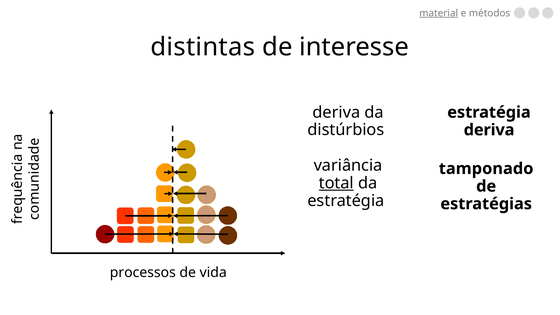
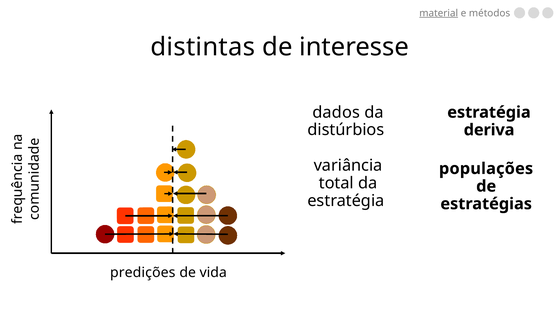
deriva: deriva -> dados (336, 112)
tamponado: tamponado -> populações (486, 169)
total underline: present -> none (336, 183)
processos: processos -> predições (143, 272)
